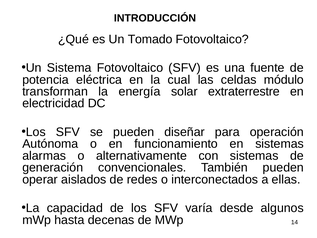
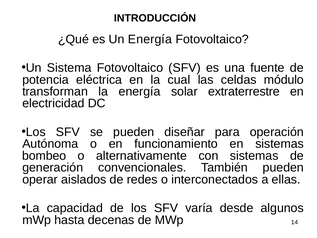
Un Tomado: Tomado -> Energía (150, 39)
alarmas: alarmas -> bombeo (44, 156)
